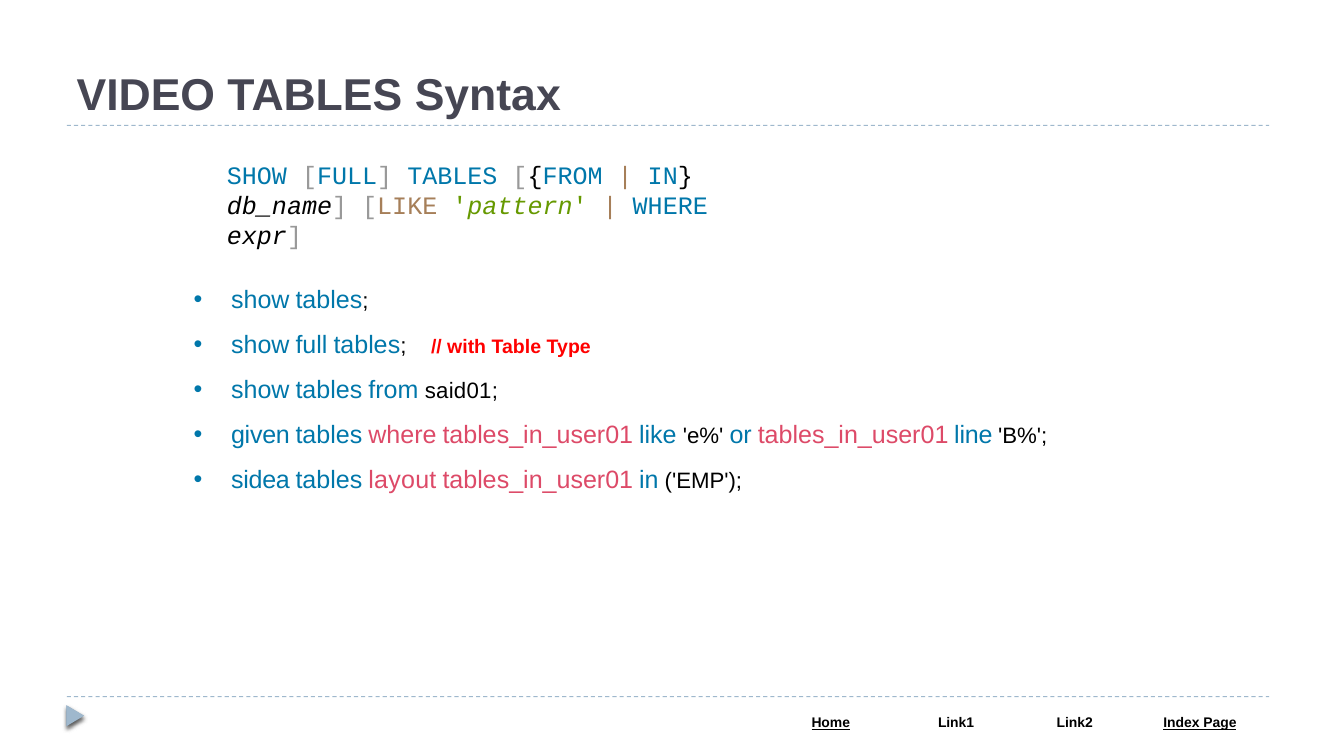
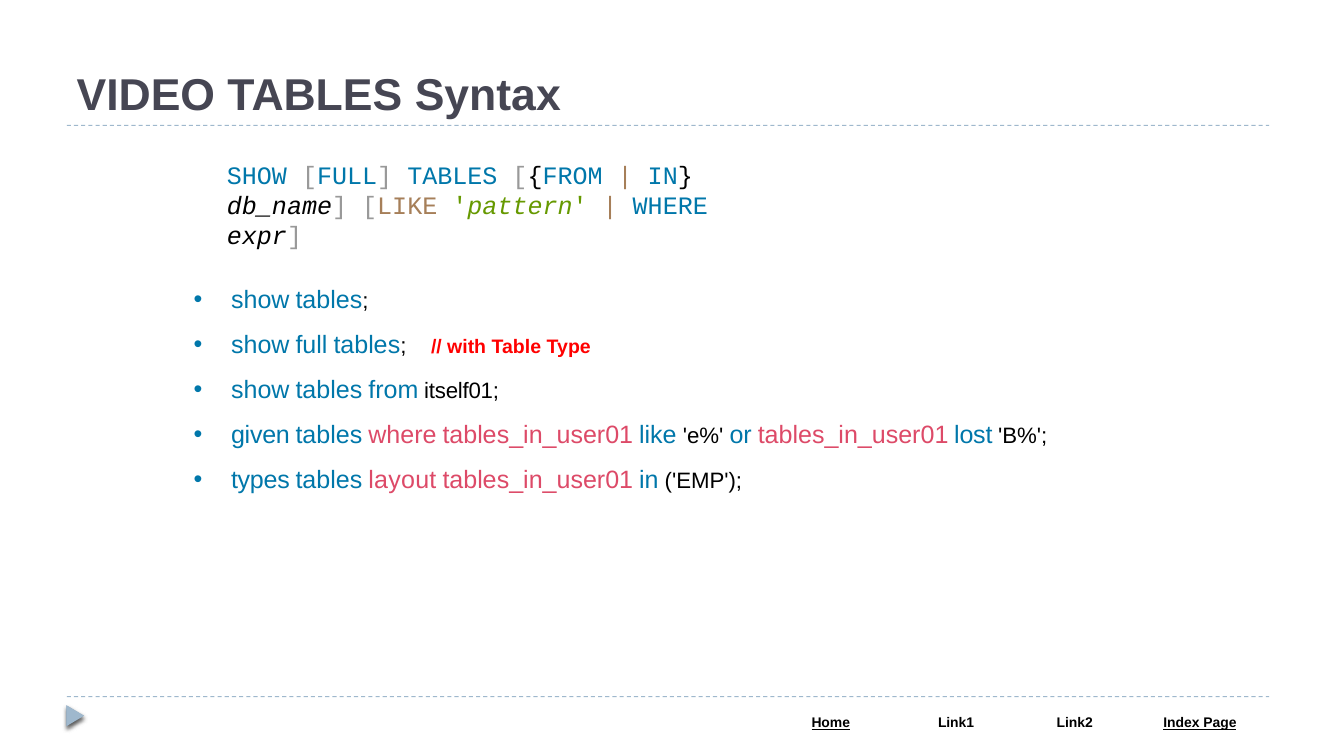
said01: said01 -> itself01 (462, 391)
line: line -> lost (973, 435)
sidea: sidea -> types (260, 480)
